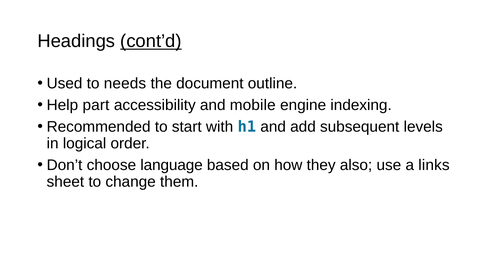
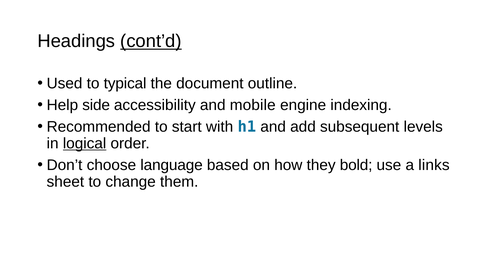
needs: needs -> typical (125, 84)
part: part -> side (96, 105)
logical underline: none -> present (85, 143)
also: also -> bold (356, 165)
